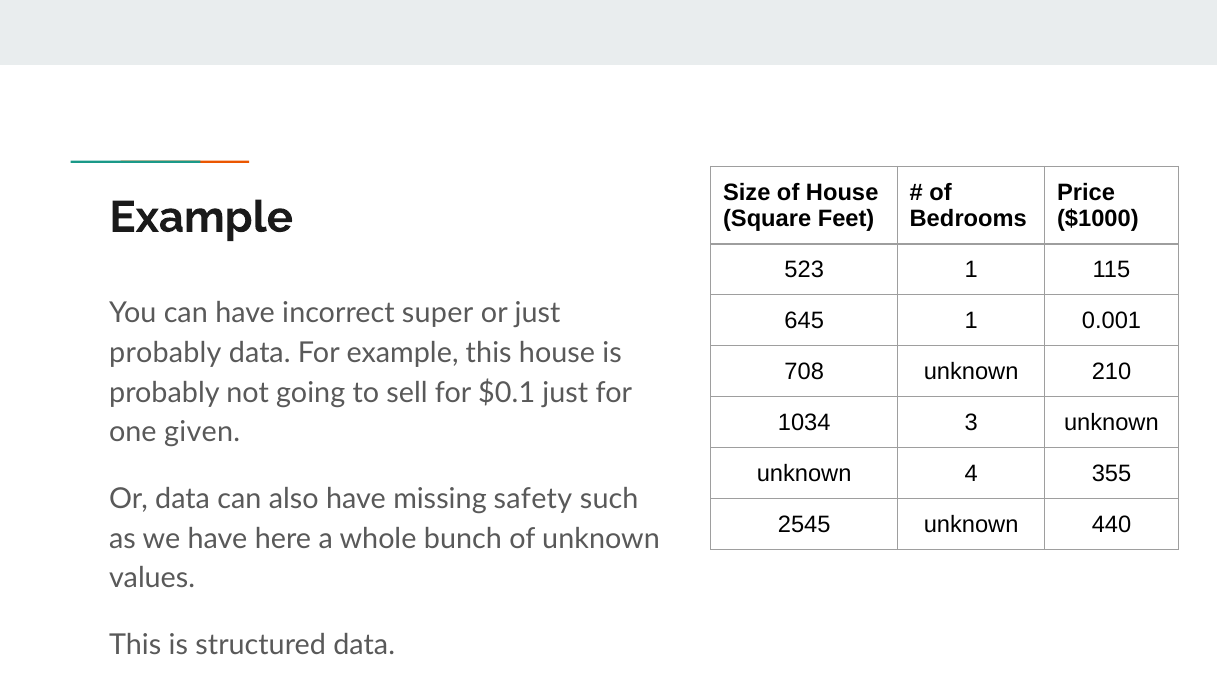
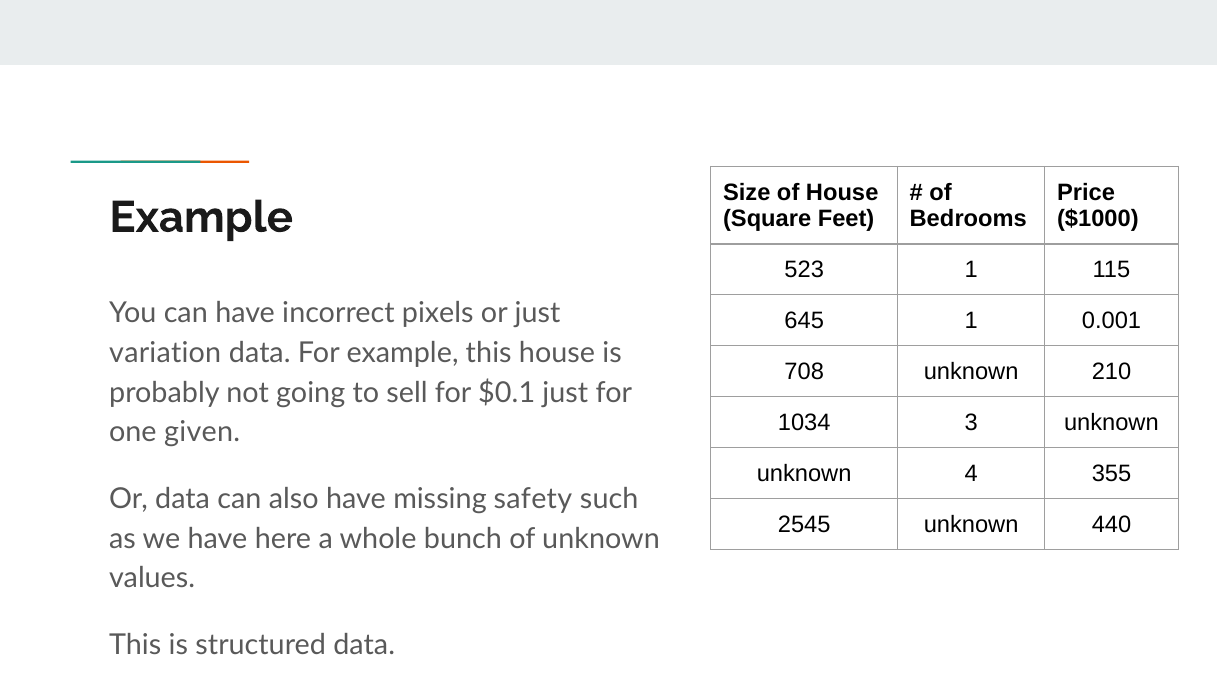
super: super -> pixels (438, 313)
probably: probably -> variation (165, 353)
